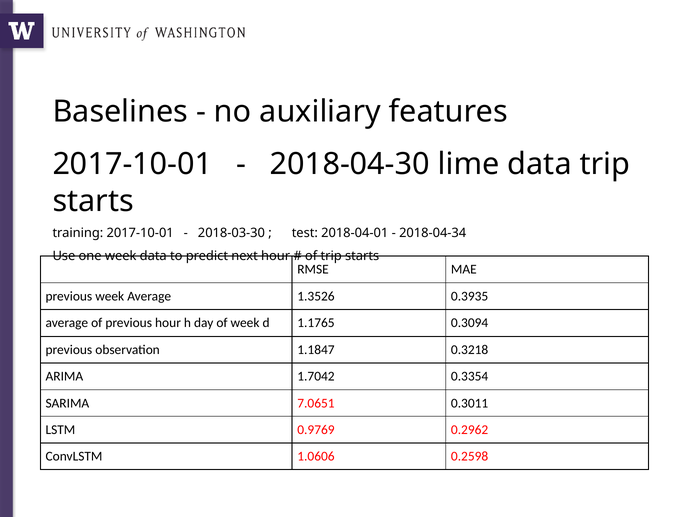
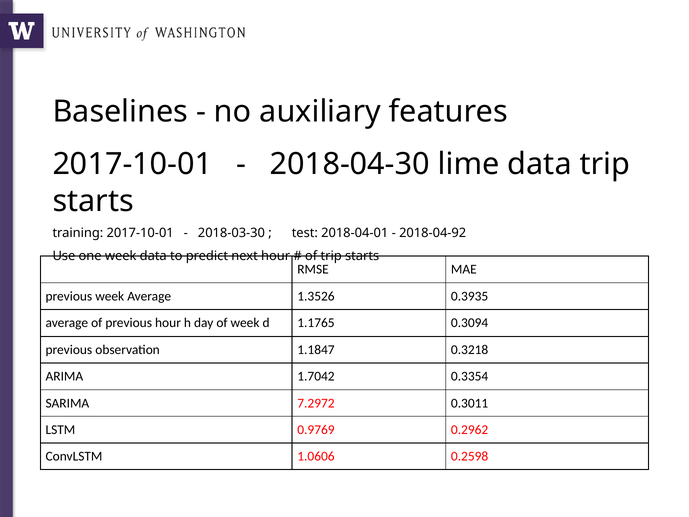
2018-04-34: 2018-04-34 -> 2018-04-92 (433, 233)
7.0651: 7.0651 -> 7.2972 (316, 403)
